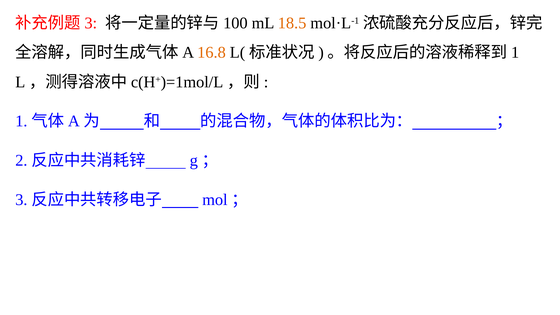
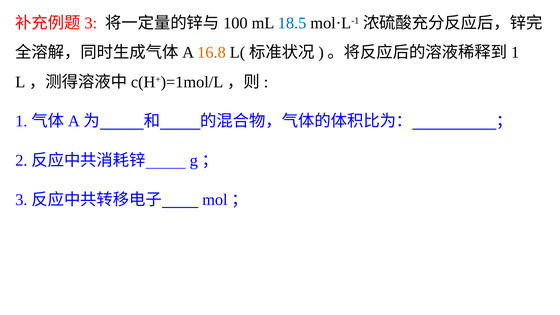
18.5 colour: orange -> blue (292, 23)
